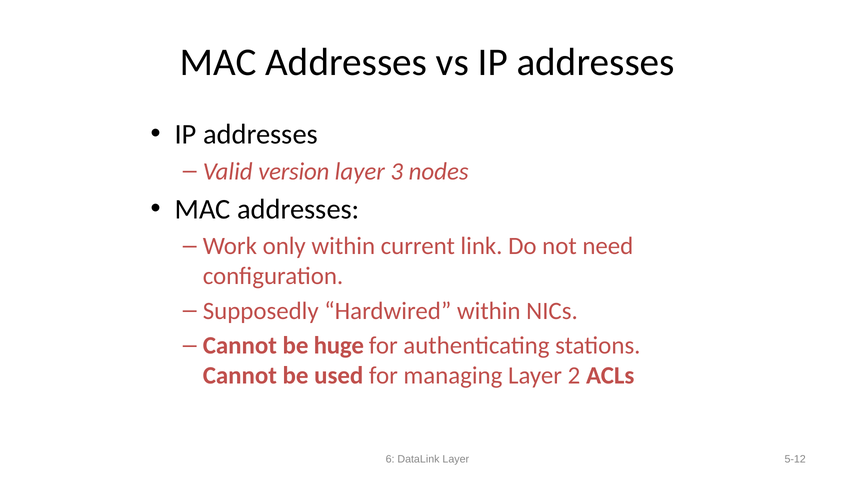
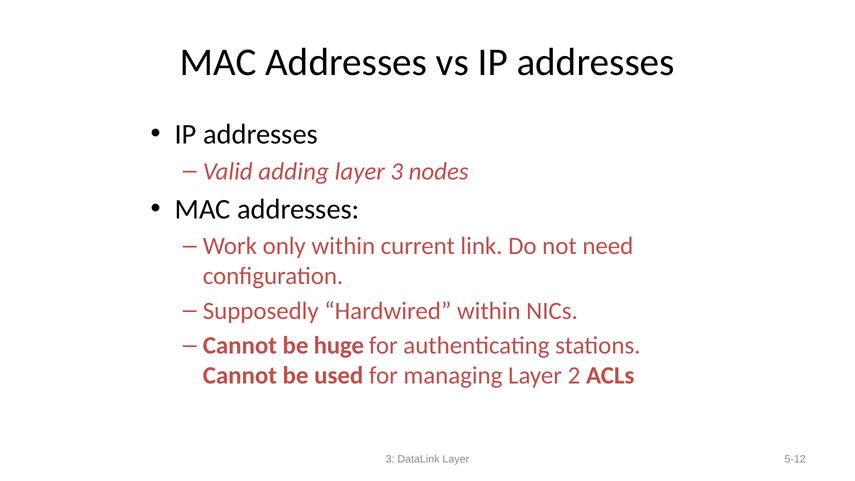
version: version -> adding (294, 171)
6: 6 -> 3 (390, 459)
